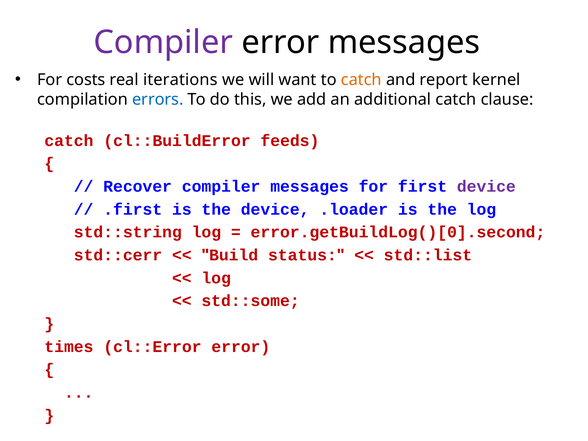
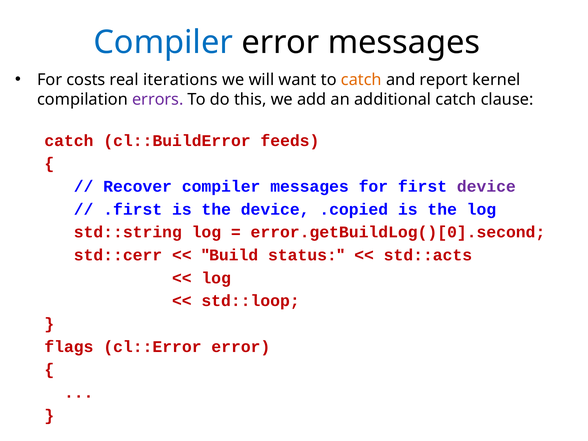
Compiler colour: purple -> blue (163, 42)
errors colour: blue -> purple (158, 99)
.loader: .loader -> .copied (354, 209)
std::list: std::list -> std::acts (428, 255)
std::some: std::some -> std::loop (251, 301)
times: times -> flags (69, 347)
